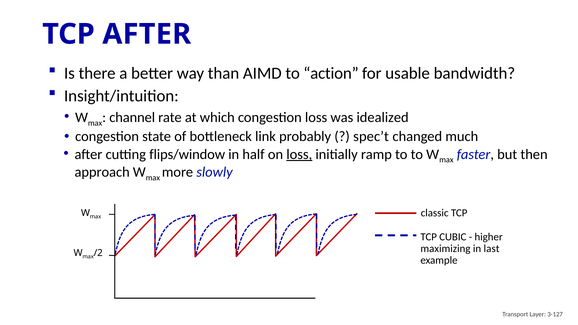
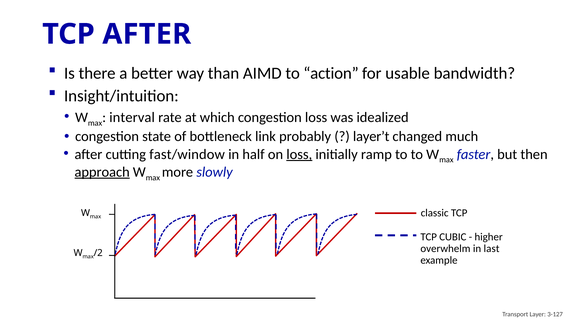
channel: channel -> interval (132, 117)
spec’t: spec’t -> layer’t (371, 137)
flips/window: flips/window -> fast/window (187, 154)
approach underline: none -> present (102, 172)
maximizing: maximizing -> overwhelm (445, 249)
